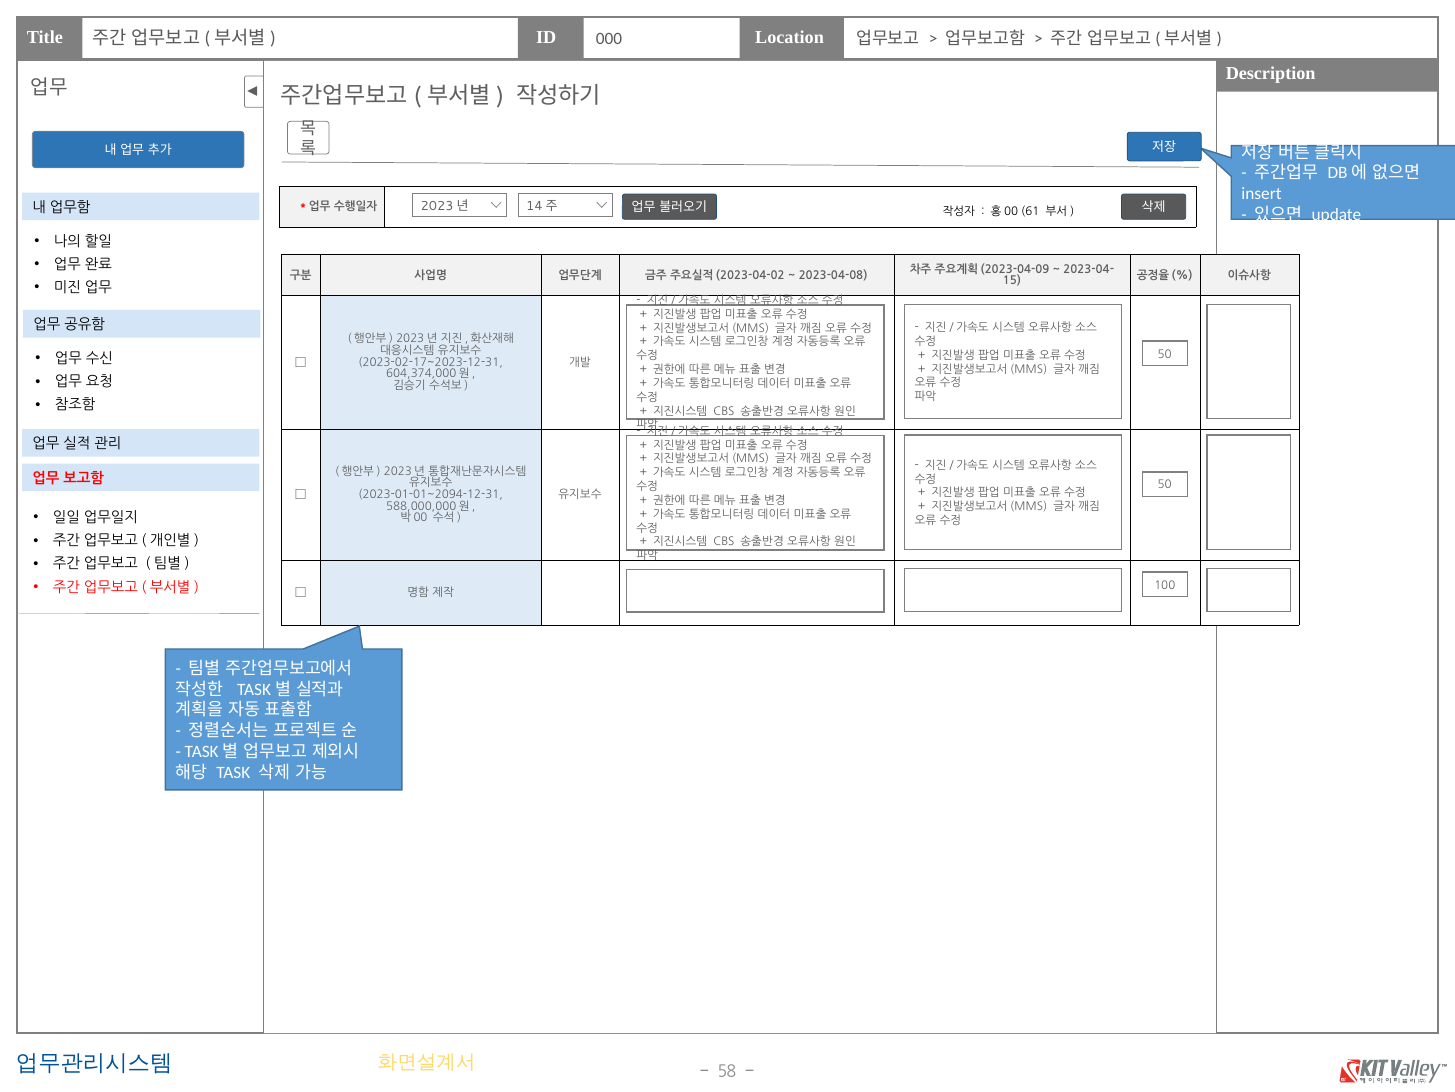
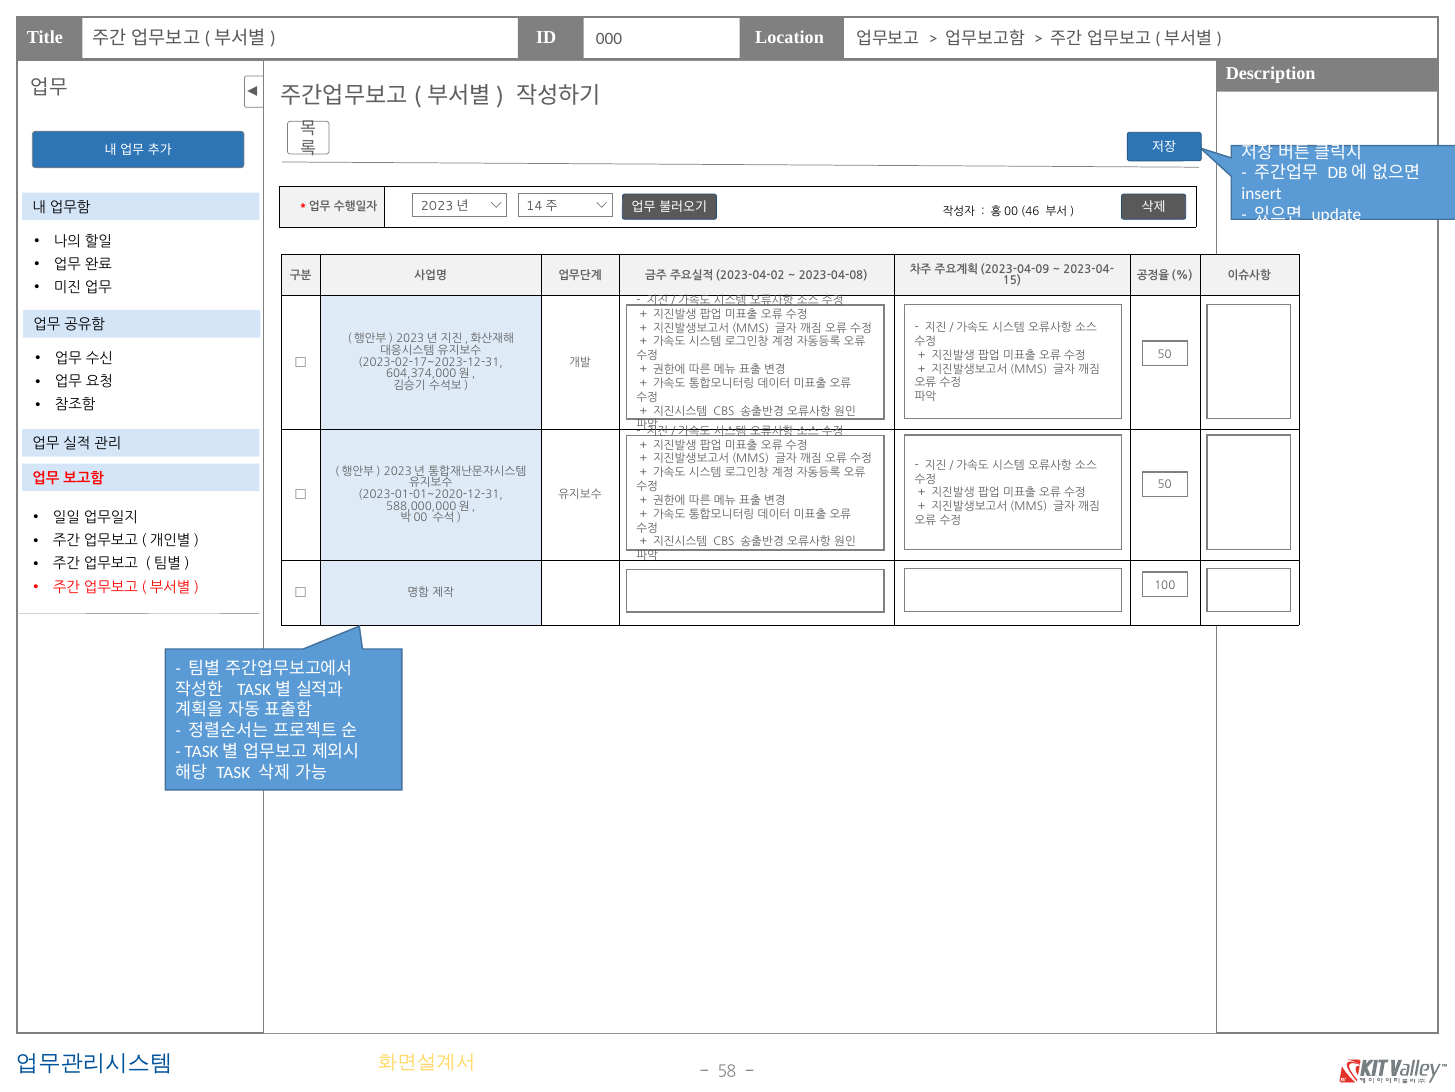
61: 61 -> 46 (1030, 212)
2023-01-01~2094-12-31: 2023-01-01~2094-12-31 -> 2023-01-01~2020-12-31 (431, 494)
